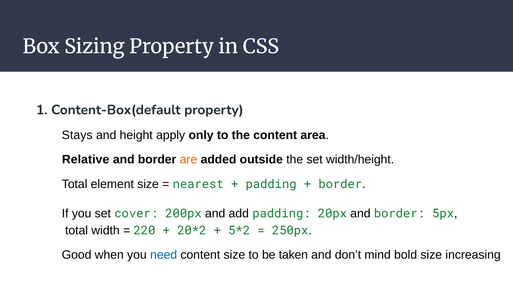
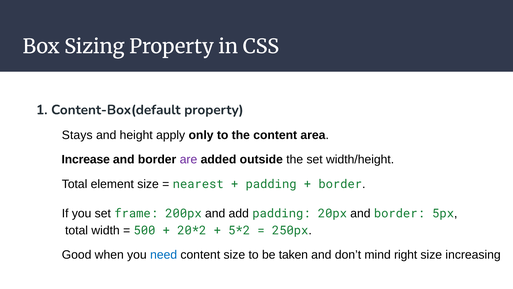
Relative: Relative -> Increase (86, 159)
are colour: orange -> purple (189, 159)
cover: cover -> frame (136, 213)
220: 220 -> 500 (144, 230)
bold: bold -> right (406, 255)
